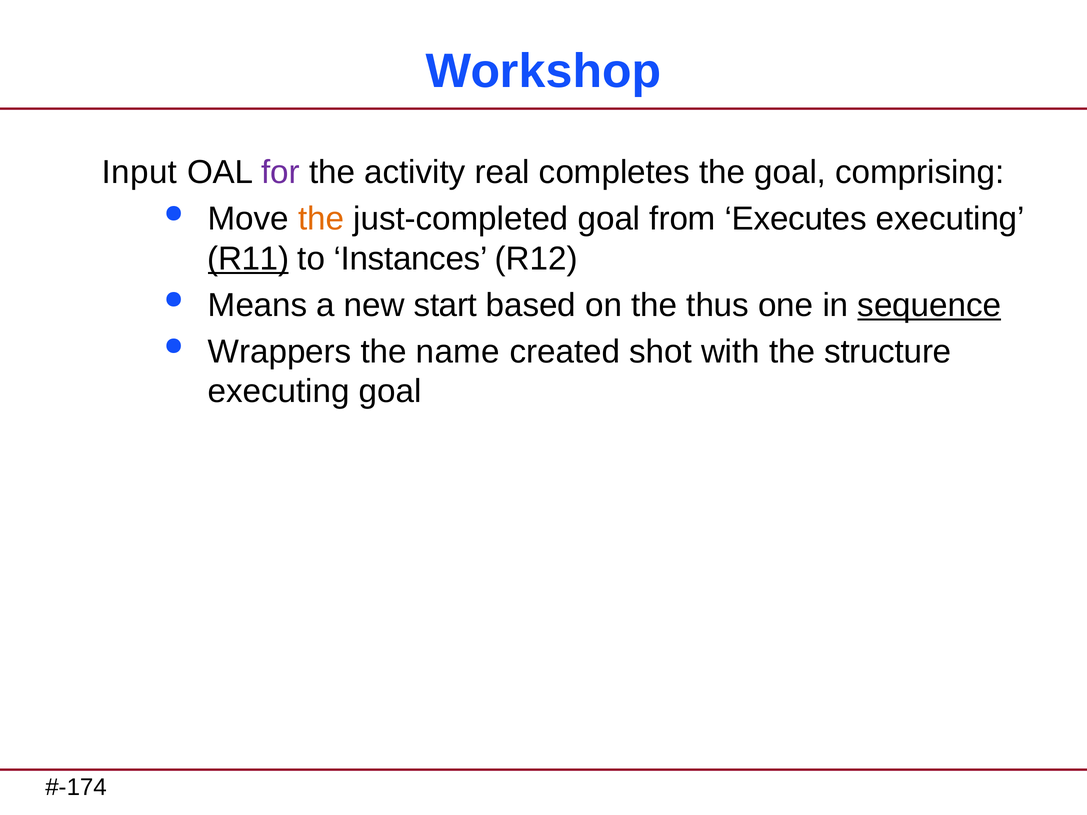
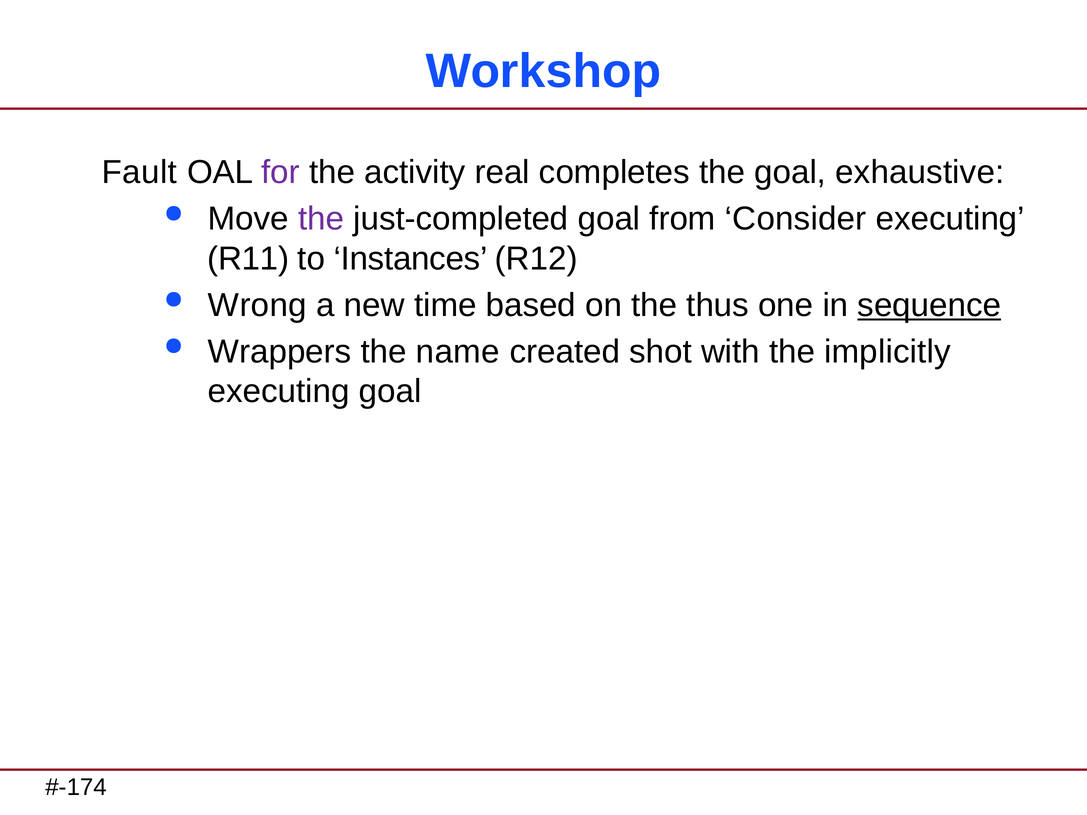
Input: Input -> Fault (139, 172)
comprising: comprising -> exhaustive (920, 172)
the colour: orange -> purple (321, 219)
Executes: Executes -> Consider (796, 219)
R11 underline: present -> none (248, 259)
Means: Means -> Wrong (257, 305)
start: start -> time (445, 305)
structure: structure -> implicitly (888, 352)
